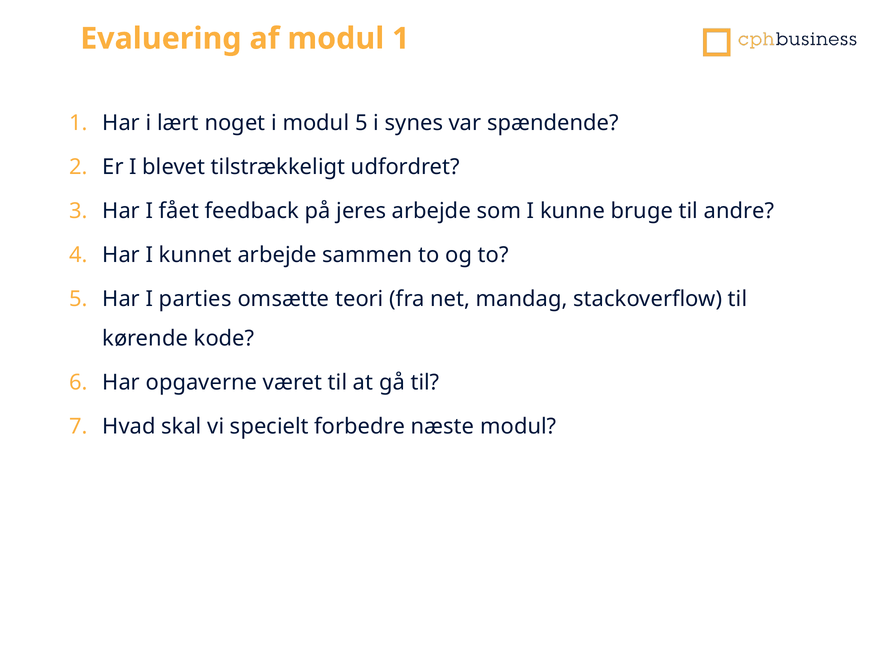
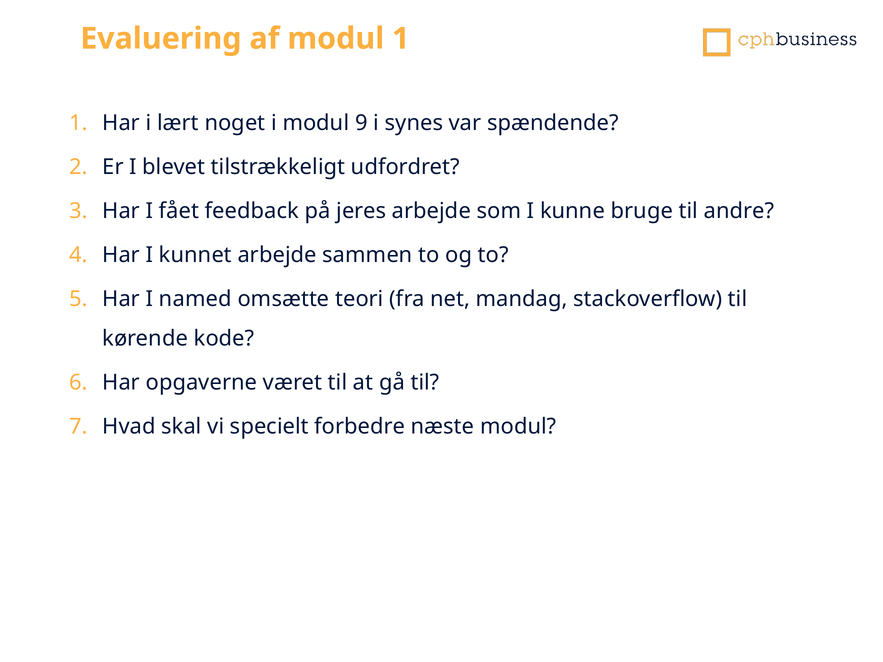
modul 5: 5 -> 9 (361, 123)
parties: parties -> named (195, 299)
